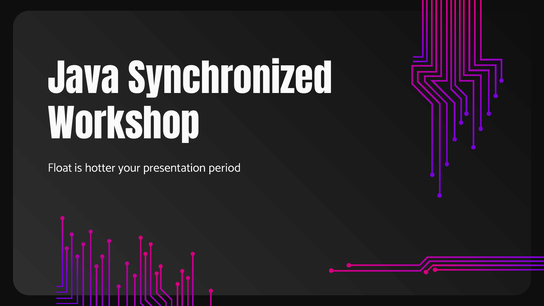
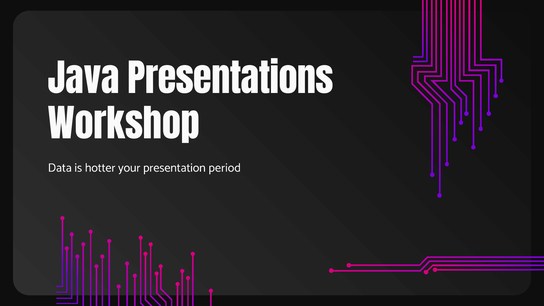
Synchronized: Synchronized -> Presentations (231, 81)
Float: Float -> Data (60, 168)
